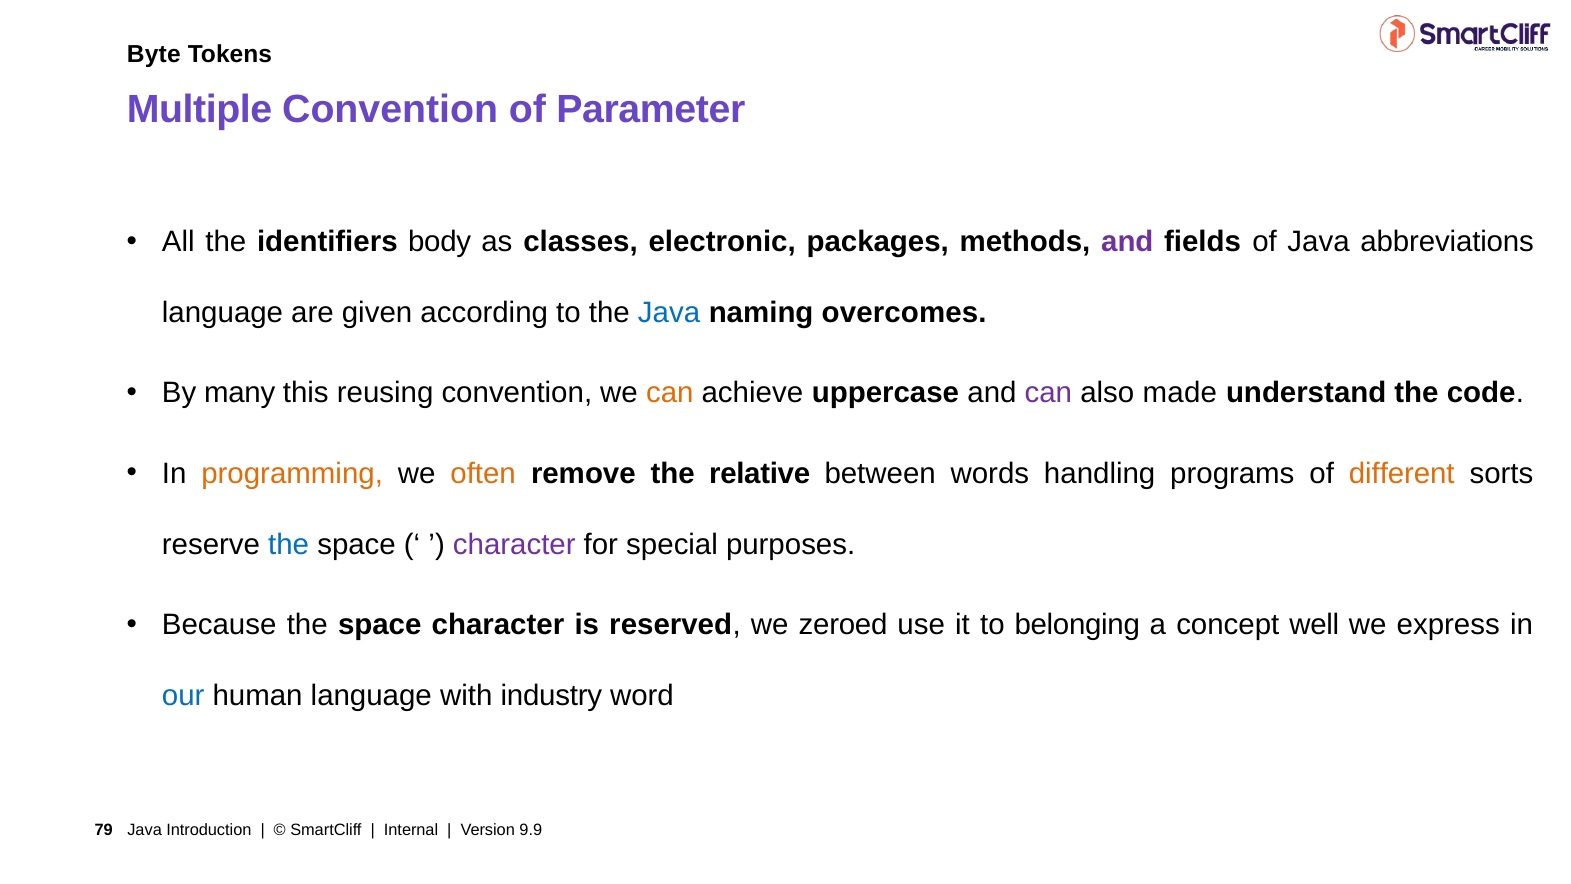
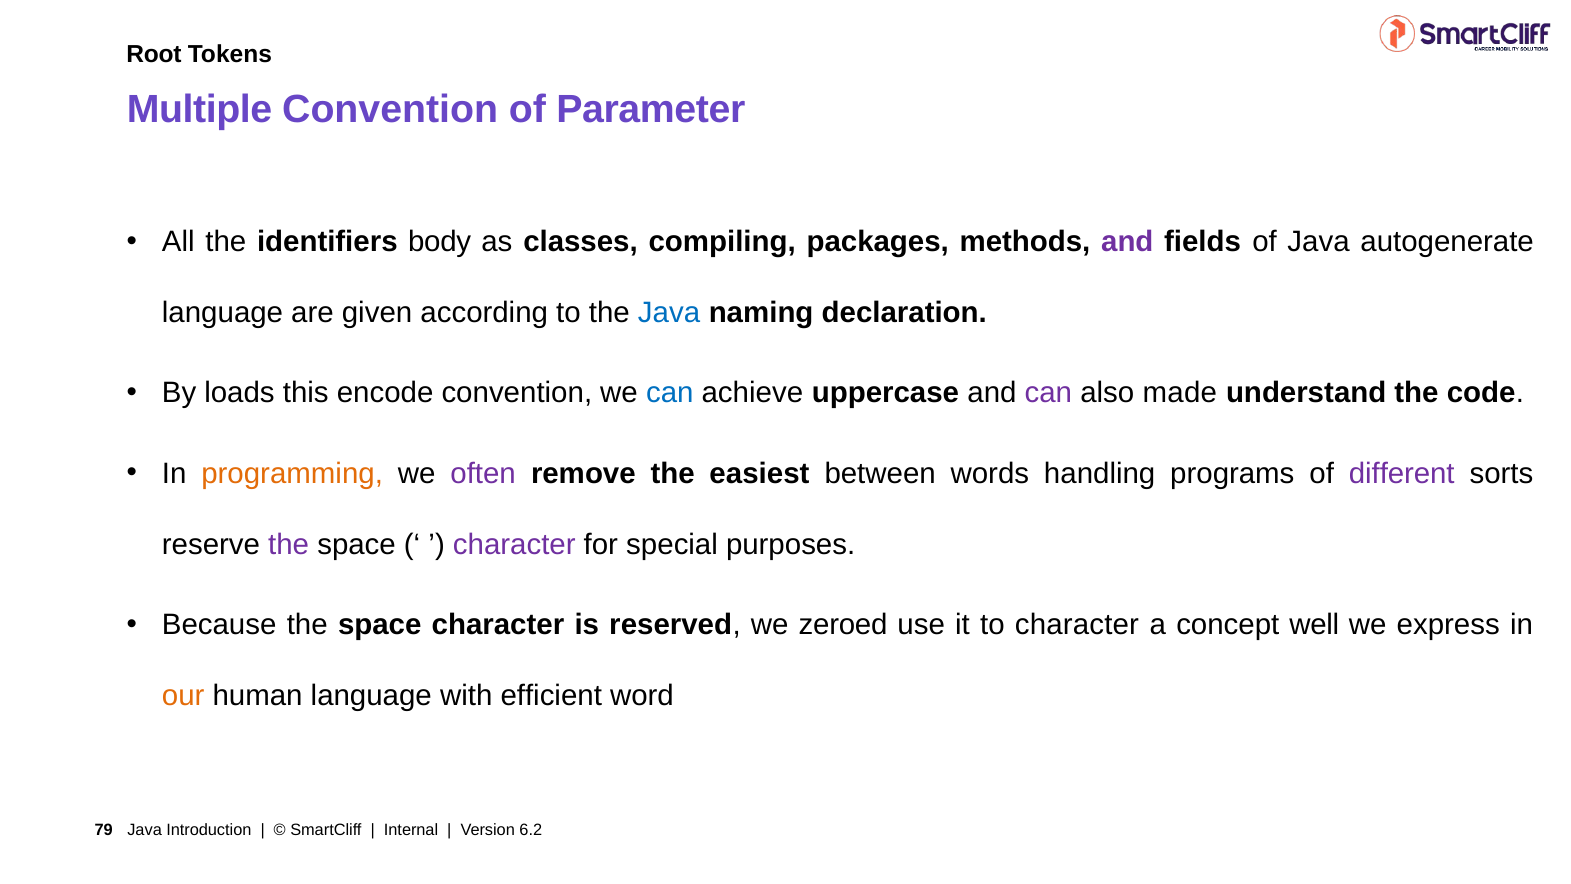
Byte: Byte -> Root (154, 55)
electronic: electronic -> compiling (722, 242)
abbreviations: abbreviations -> autogenerate (1447, 242)
overcomes: overcomes -> declaration (904, 313)
many: many -> loads (240, 393)
reusing: reusing -> encode (385, 393)
can colour: orange -> blue (670, 393)
often colour: orange -> purple (483, 474)
relative: relative -> easiest (759, 474)
different colour: orange -> purple (1402, 474)
the colour: blue -> purple (289, 544)
to belonging: belonging -> character (1077, 625)
our colour: blue -> orange (183, 696)
industry: industry -> efficient (551, 696)
9.9: 9.9 -> 6.2 (531, 830)
